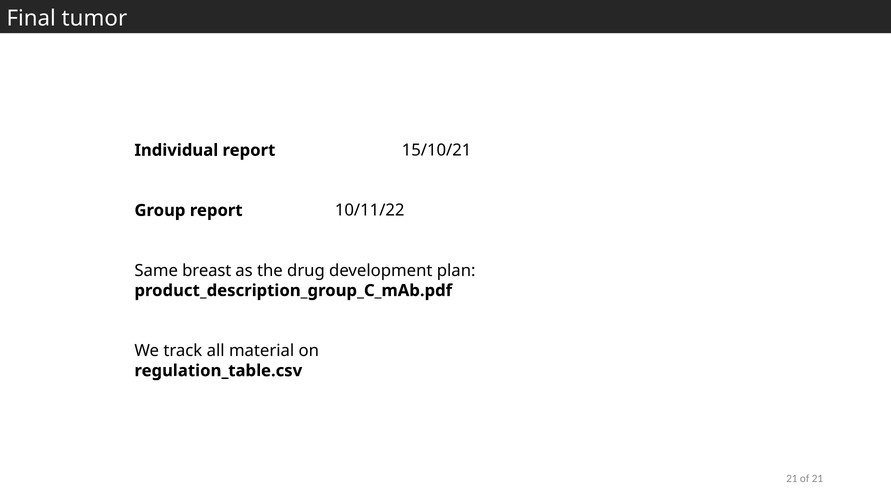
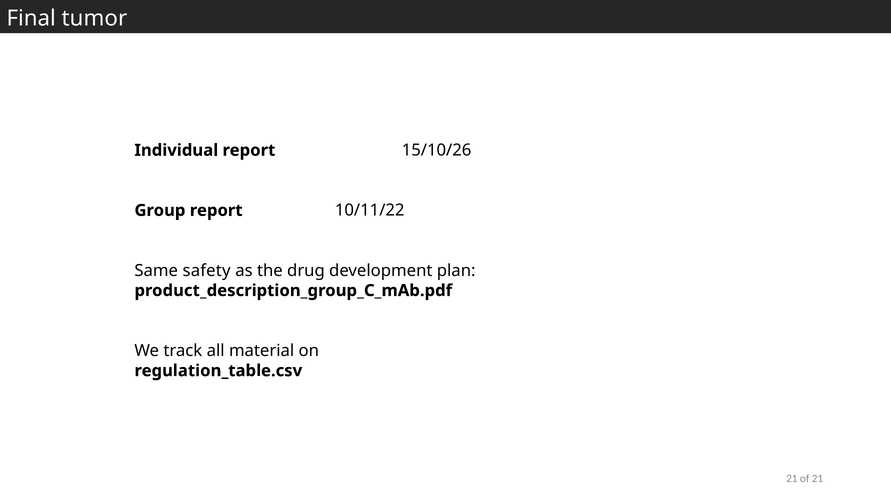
15/10/21: 15/10/21 -> 15/10/26 (437, 150)
breast: breast -> safety (207, 271)
